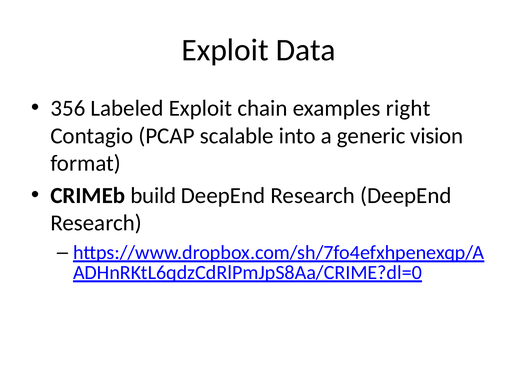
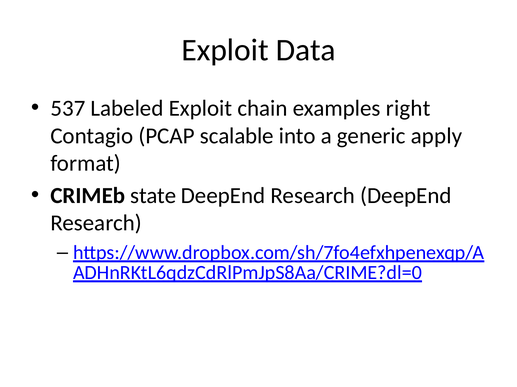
356: 356 -> 537 (68, 108)
vision: vision -> apply (436, 136)
build: build -> state (153, 196)
